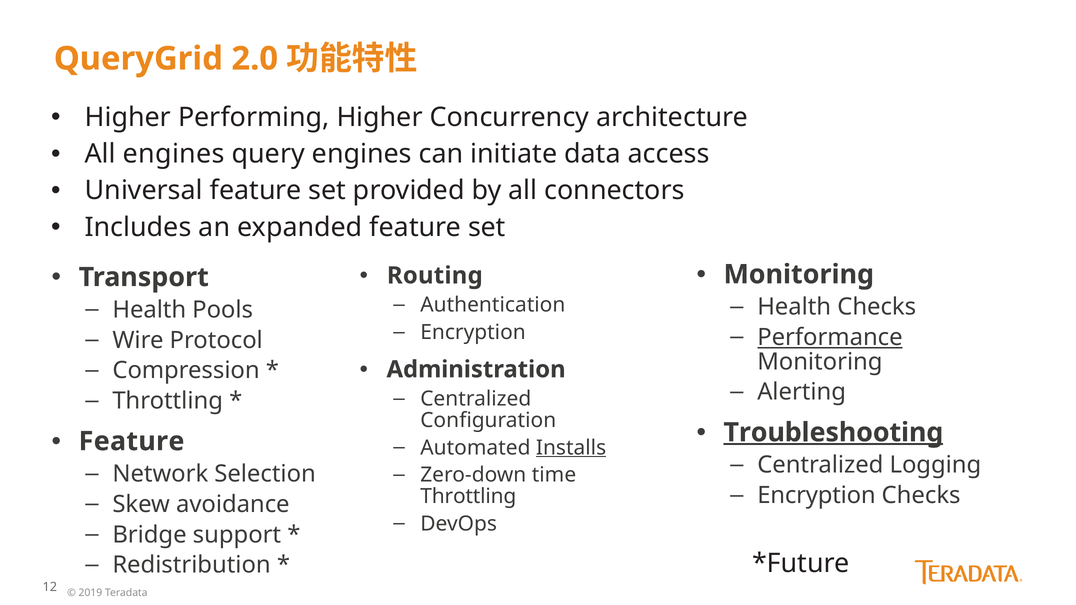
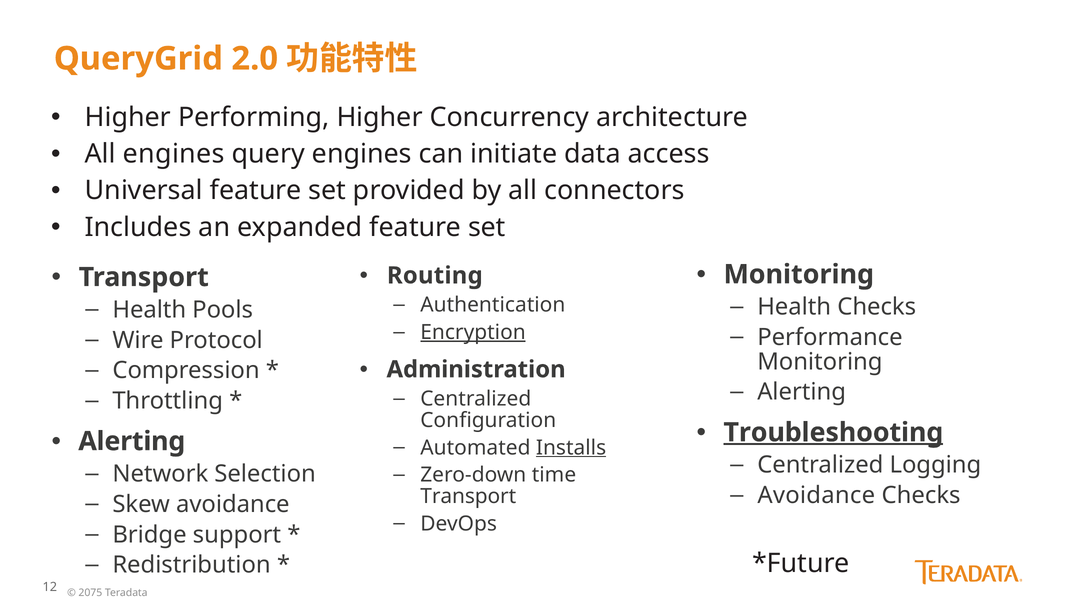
Encryption underline: none -> present (473, 333)
Performance underline: present -> none (830, 338)
Feature: Feature -> Alerting (132, 442)
Encryption: Encryption -> Avoidance (816, 496)
Throttling: Throttling -> Transport (468, 497)
2019: 2019 -> 2075 (90, 593)
